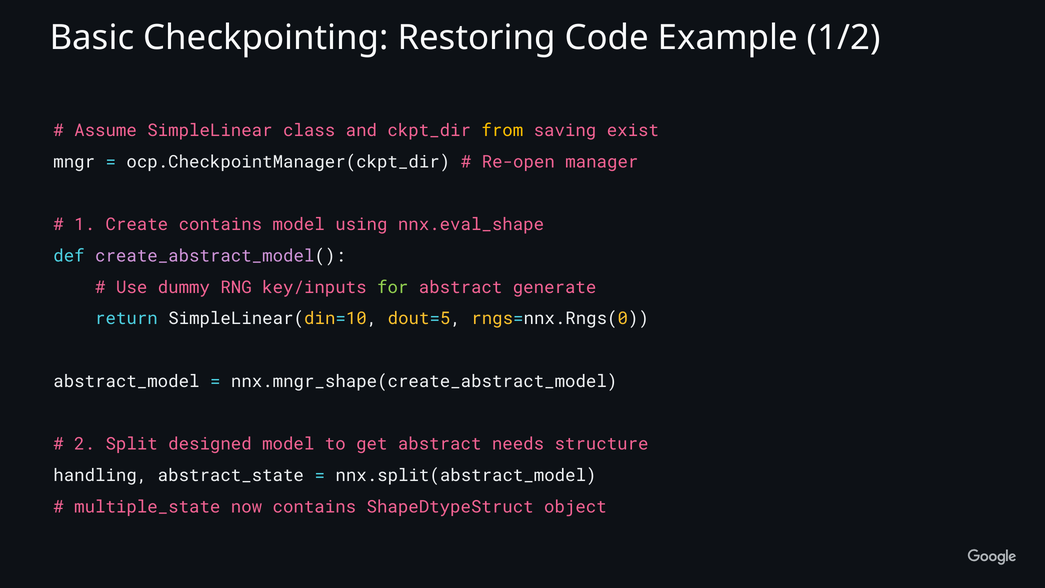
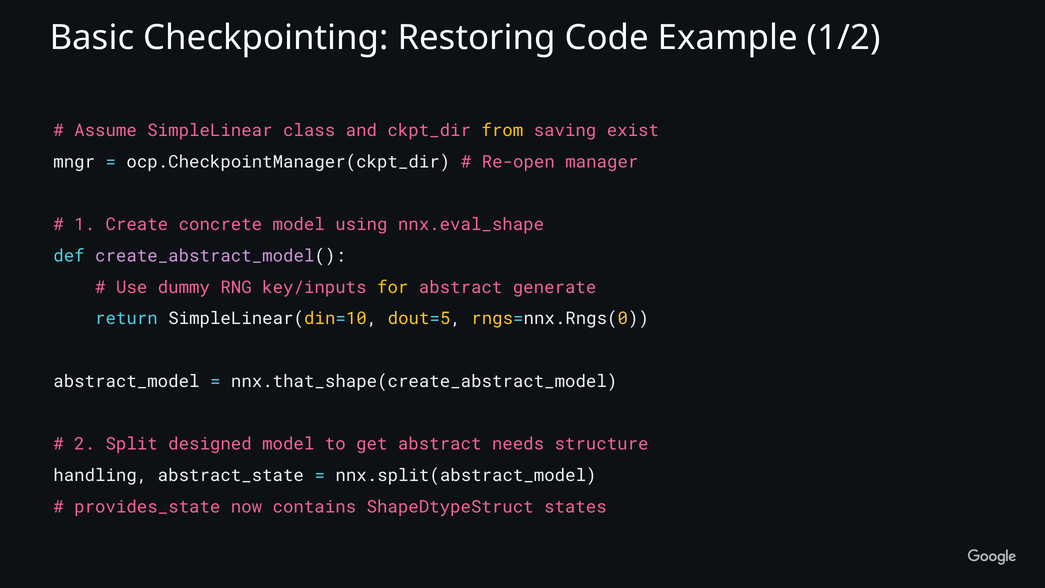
Create contains: contains -> concrete (220, 224)
for colour: light green -> yellow (393, 287)
nnx.mngr_shape(create_abstract_model: nnx.mngr_shape(create_abstract_model -> nnx.that_shape(create_abstract_model (424, 381)
multiple_state: multiple_state -> provides_state (147, 507)
object: object -> states (575, 507)
